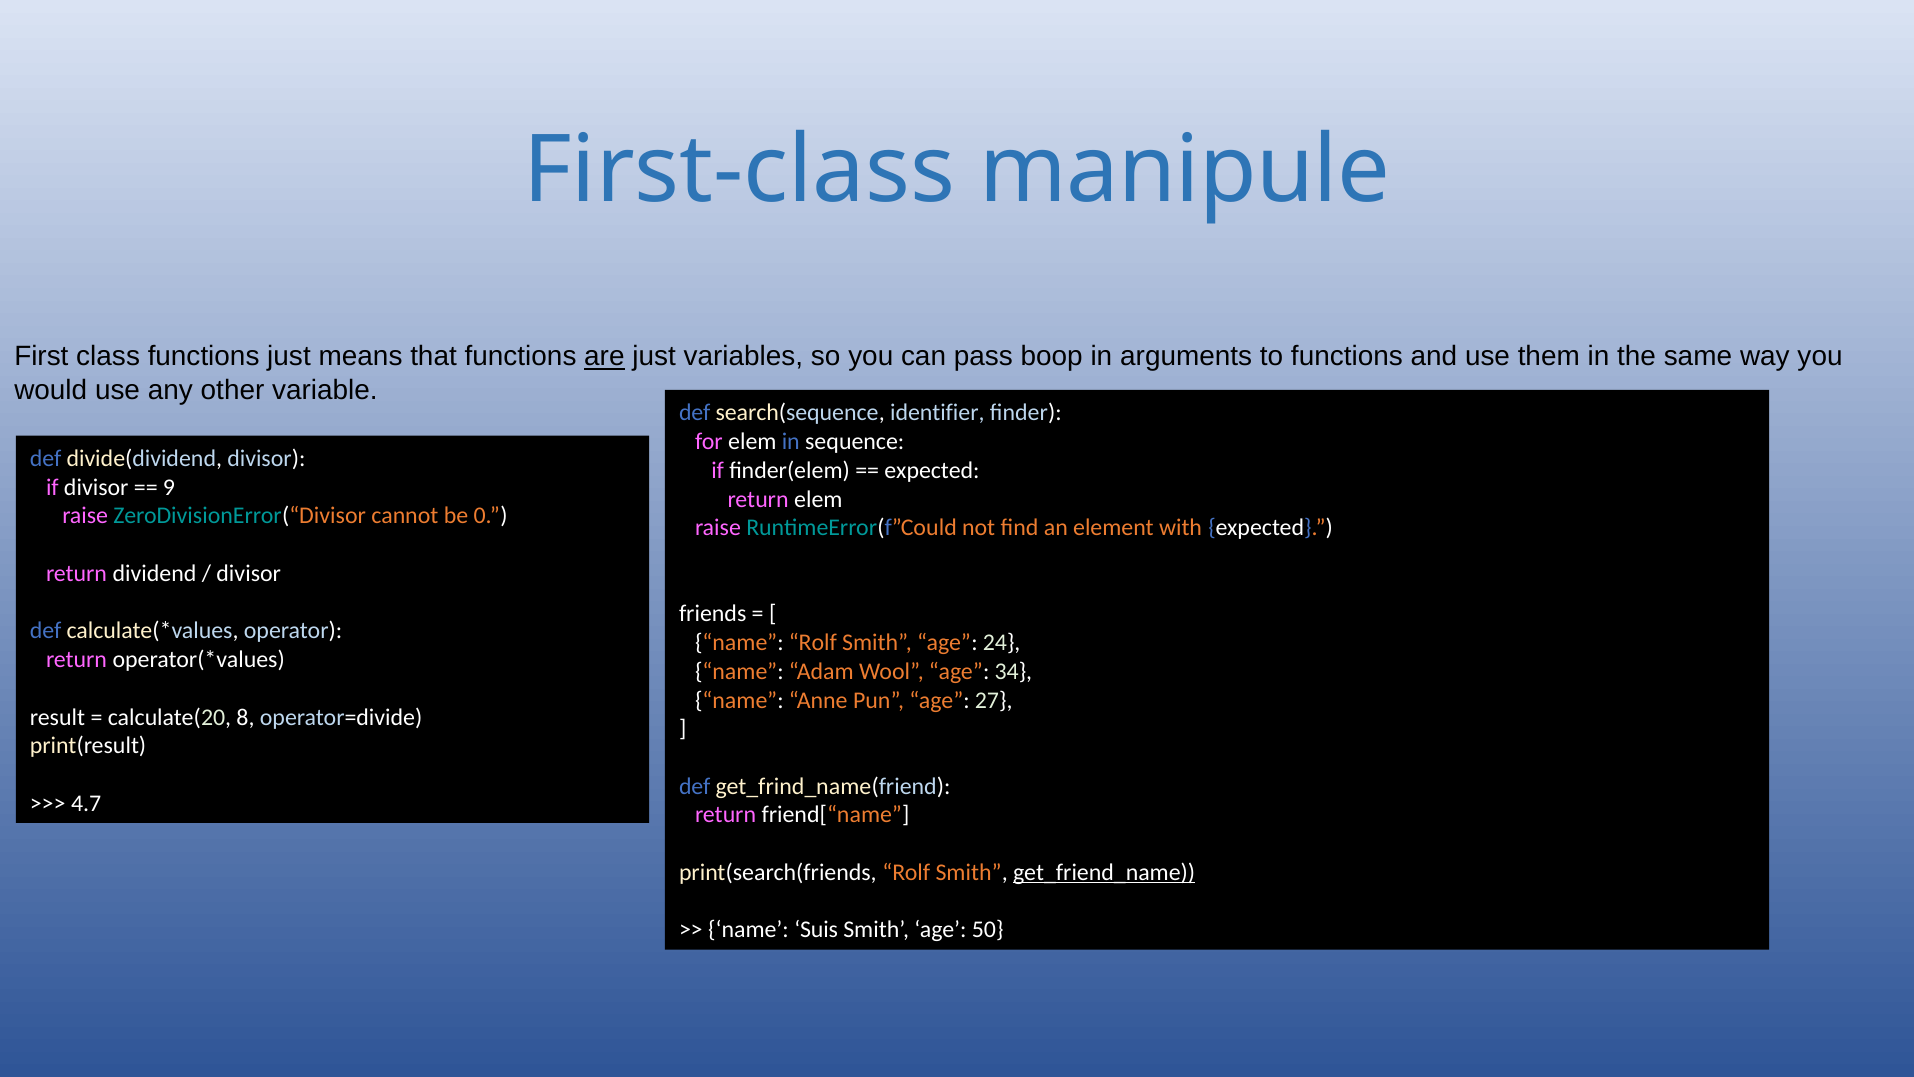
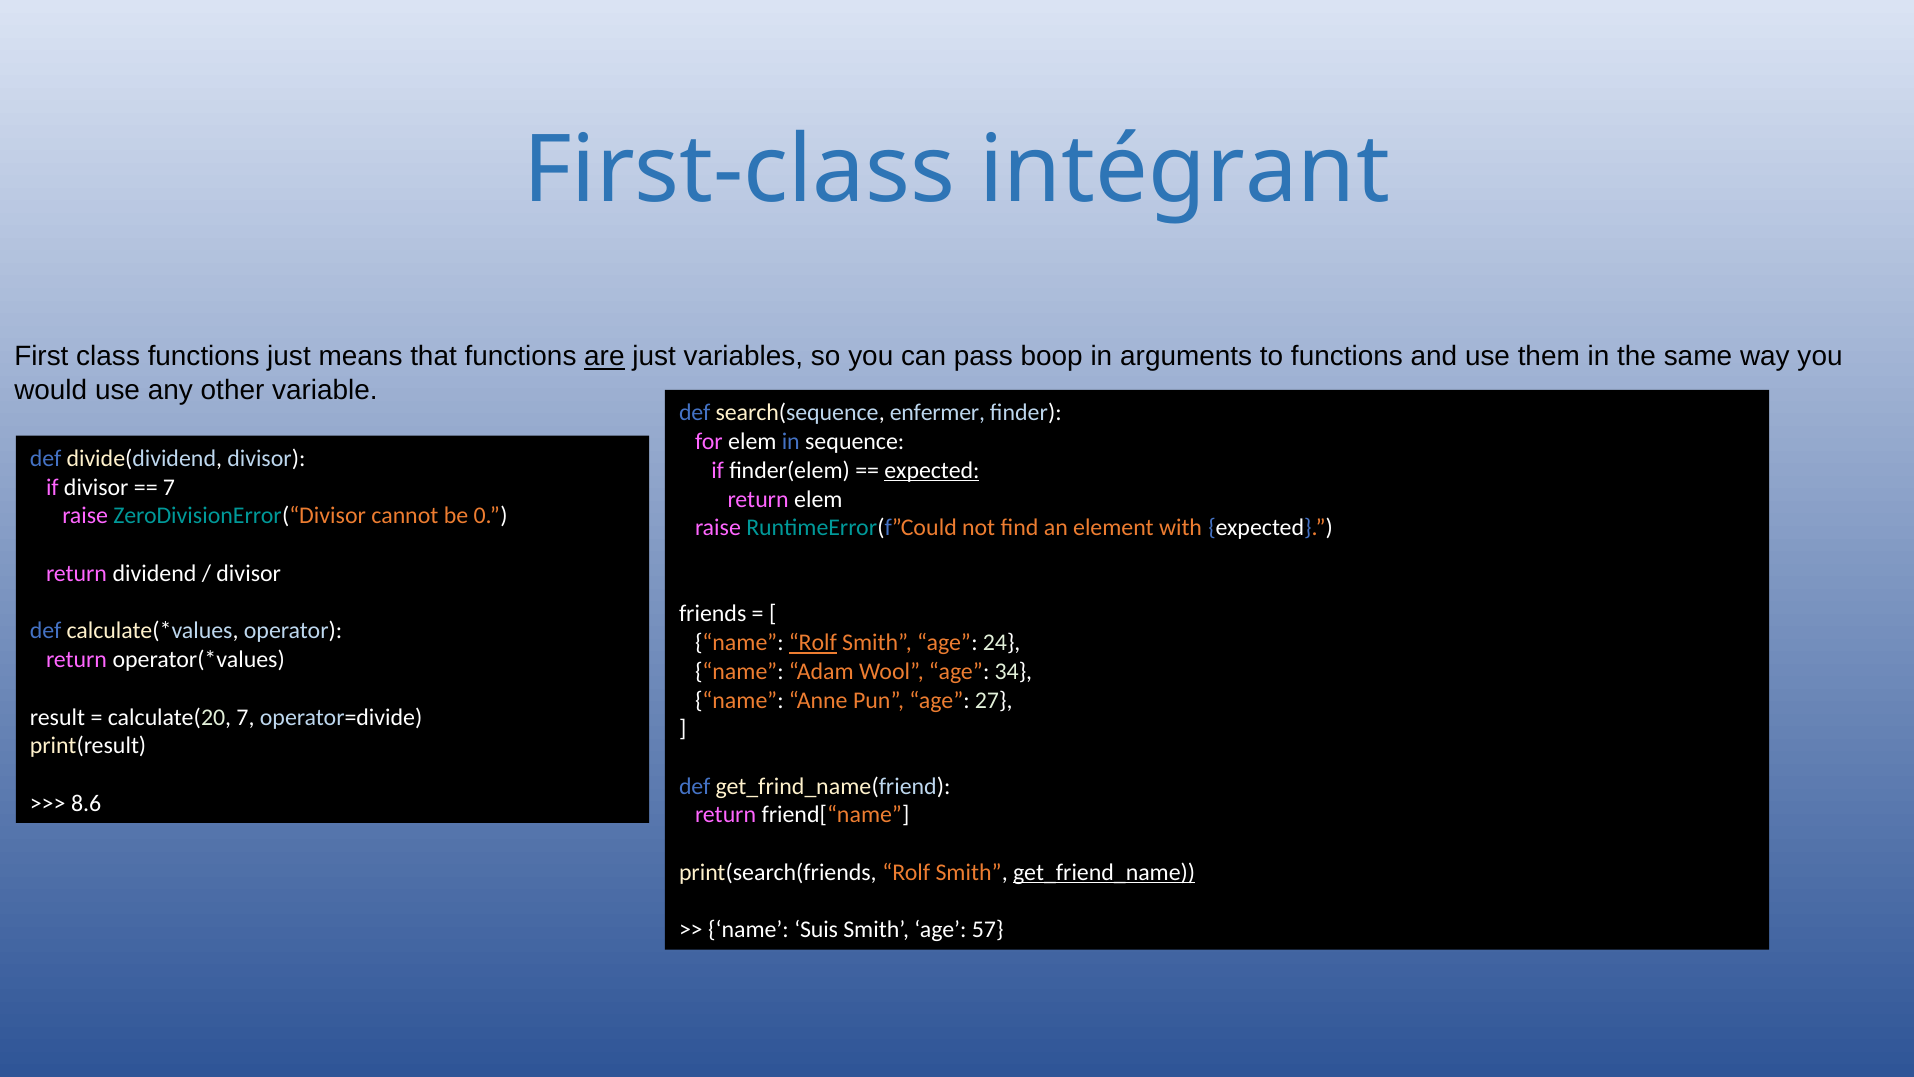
manipule: manipule -> intégrant (1185, 171)
identifier: identifier -> enfermer (937, 413)
expected underline: none -> present (932, 470)
9: 9 -> 7 (169, 487)
Rolf underline: none -> present (813, 642)
calculate(20 8: 8 -> 7 (245, 717)
4.7: 4.7 -> 8.6 (86, 803)
50: 50 -> 57 (988, 930)
